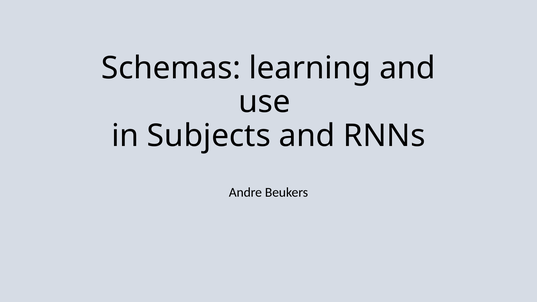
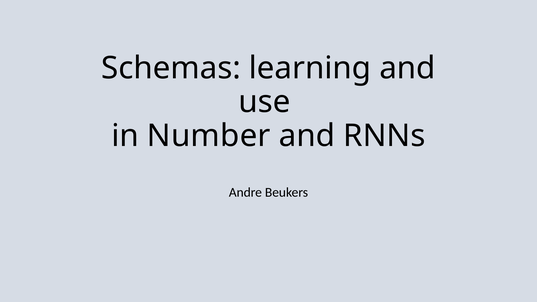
Subjects: Subjects -> Number (209, 136)
